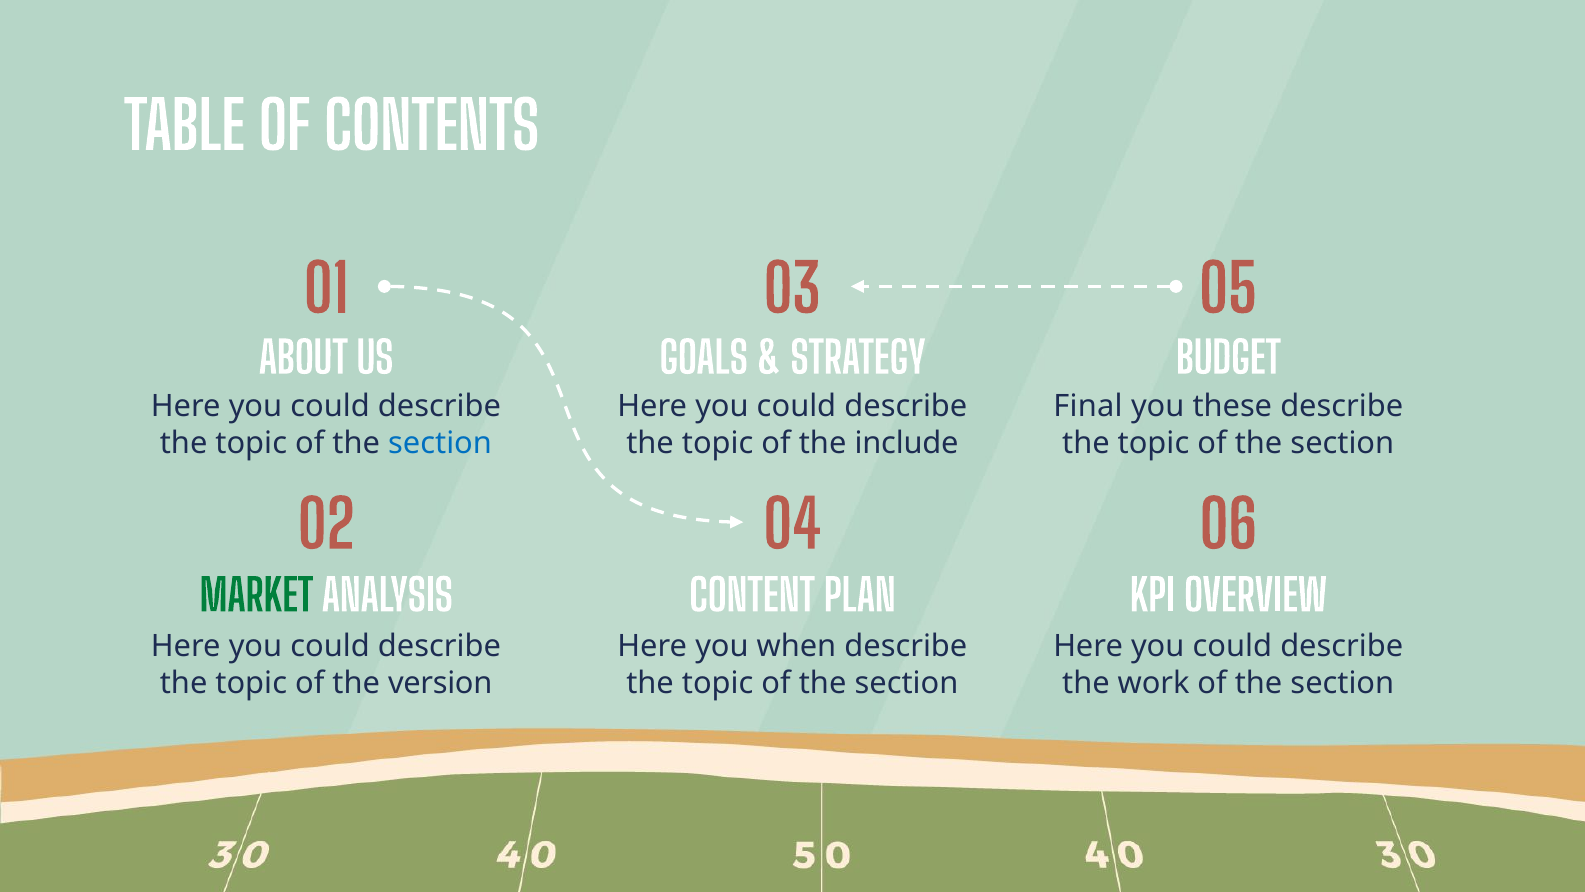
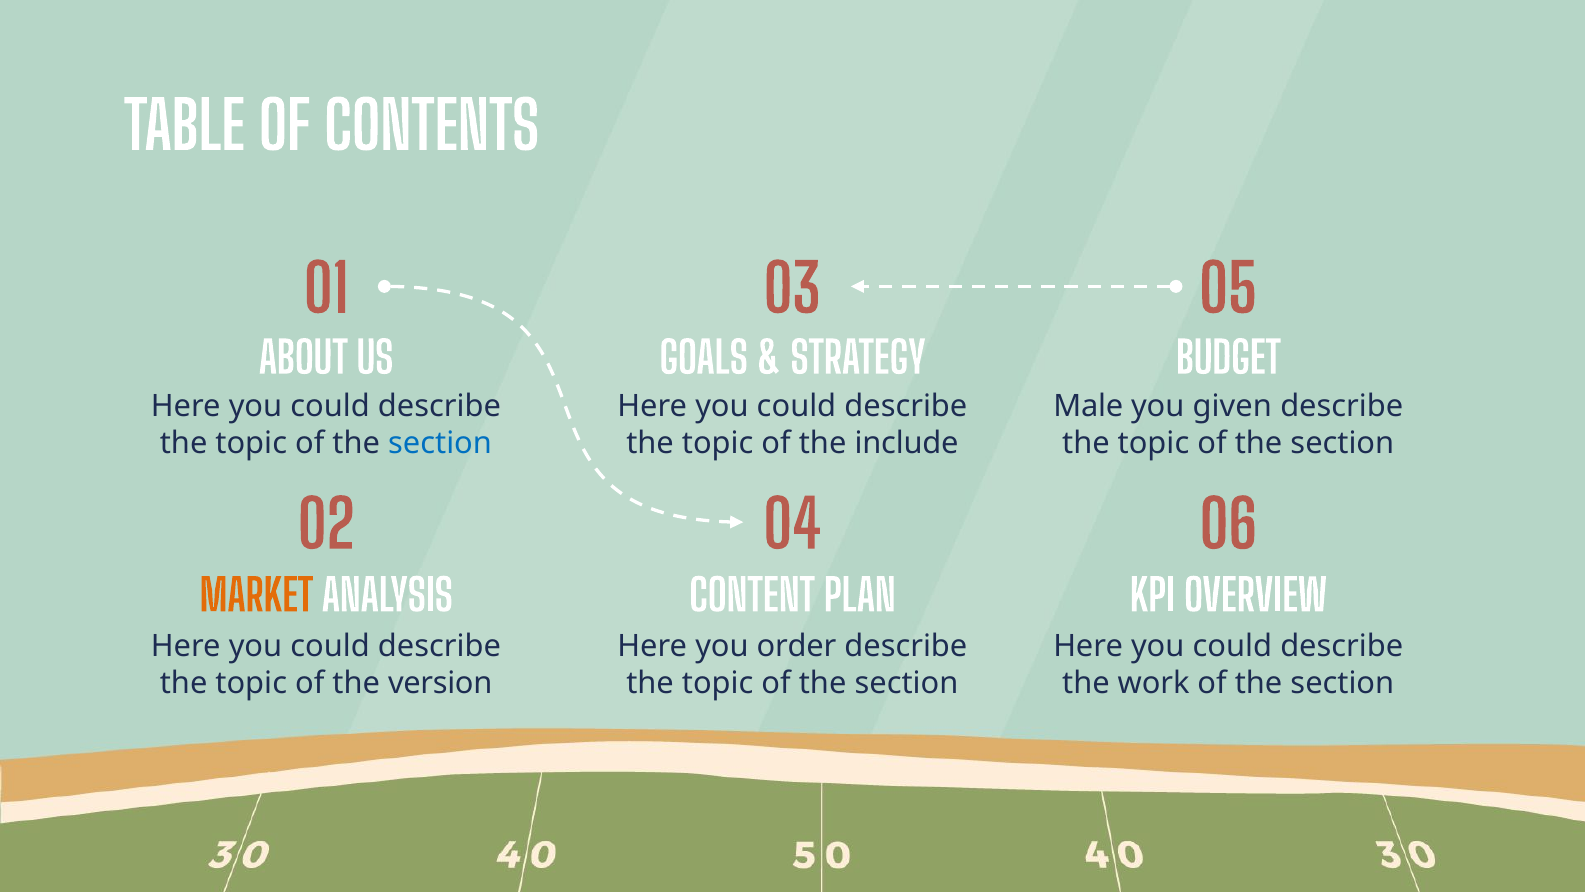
Final: Final -> Male (1088, 406)
these: these -> given (1232, 406)
MARKET colour: green -> orange (256, 596)
when: when -> order (797, 646)
